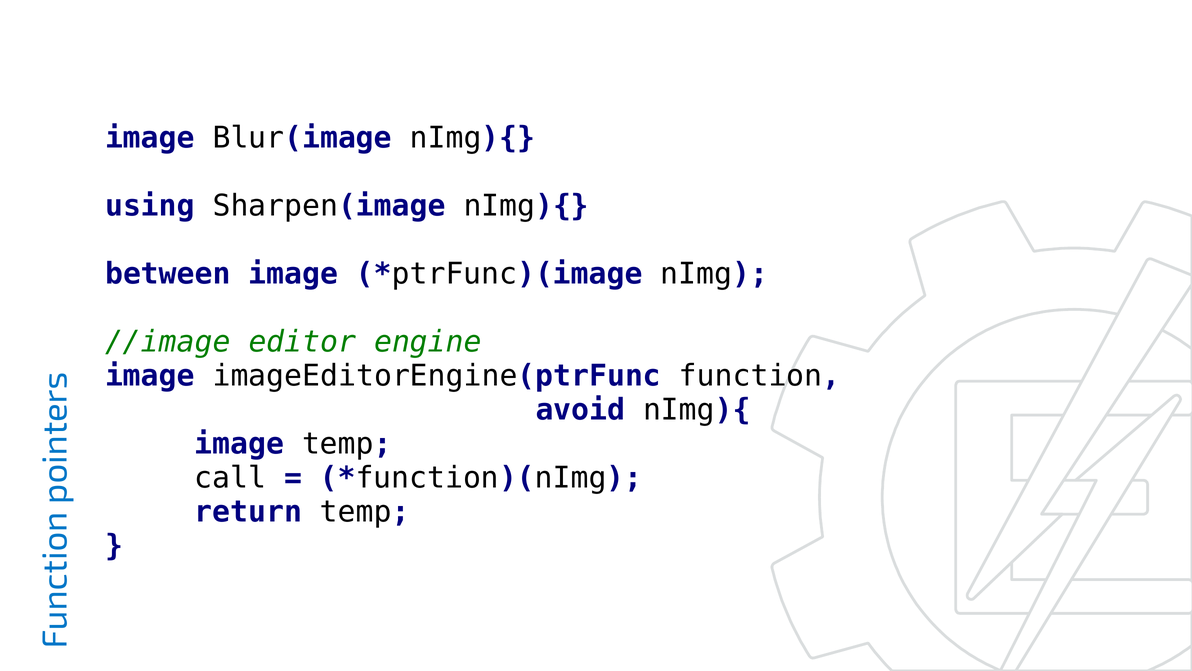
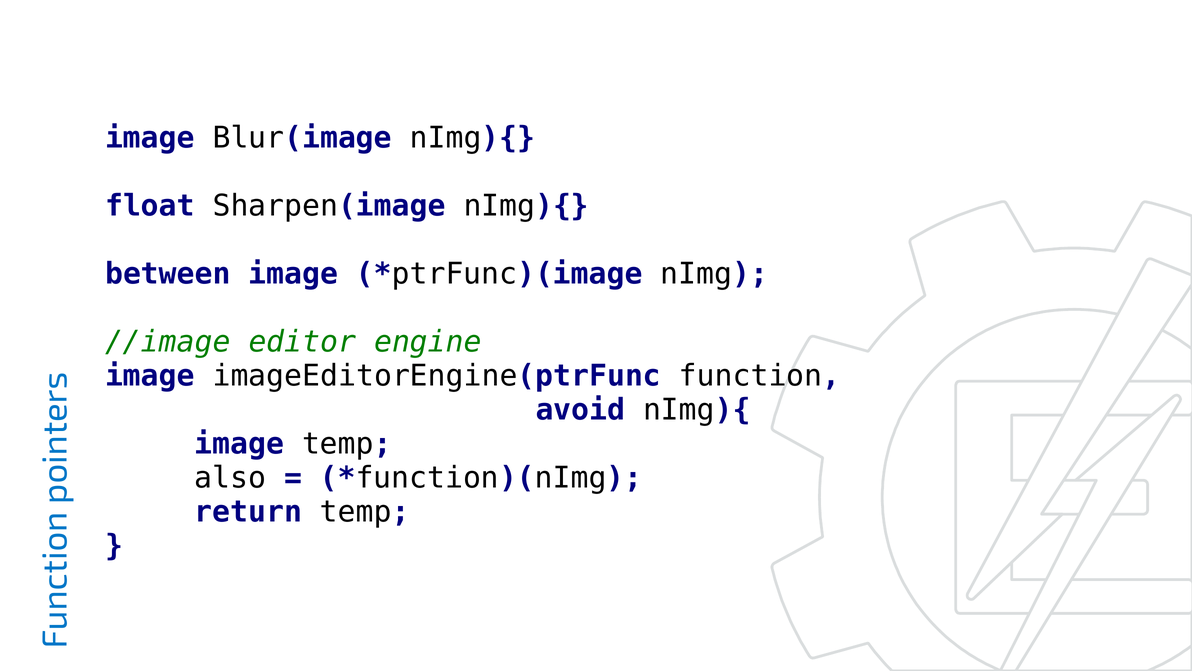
using: using -> float (150, 206)
call: call -> also (230, 477)
